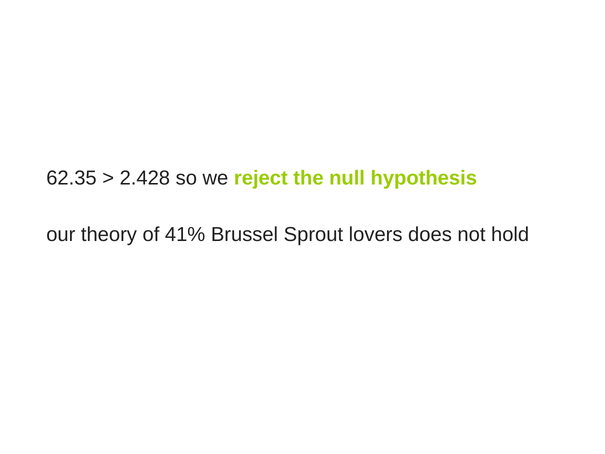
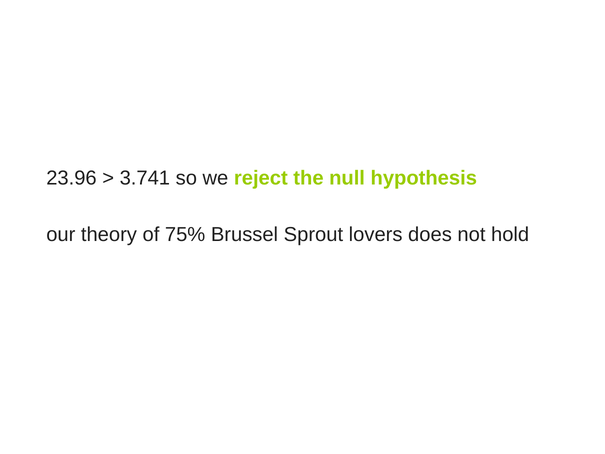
62.35: 62.35 -> 23.96 (71, 178)
2.428: 2.428 -> 3.741 (145, 178)
41%: 41% -> 75% (185, 234)
